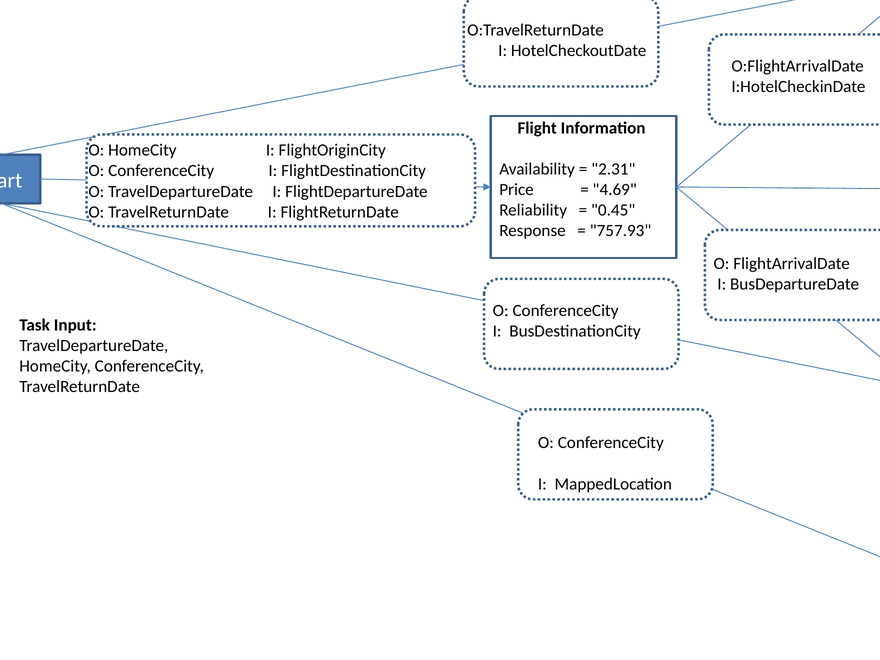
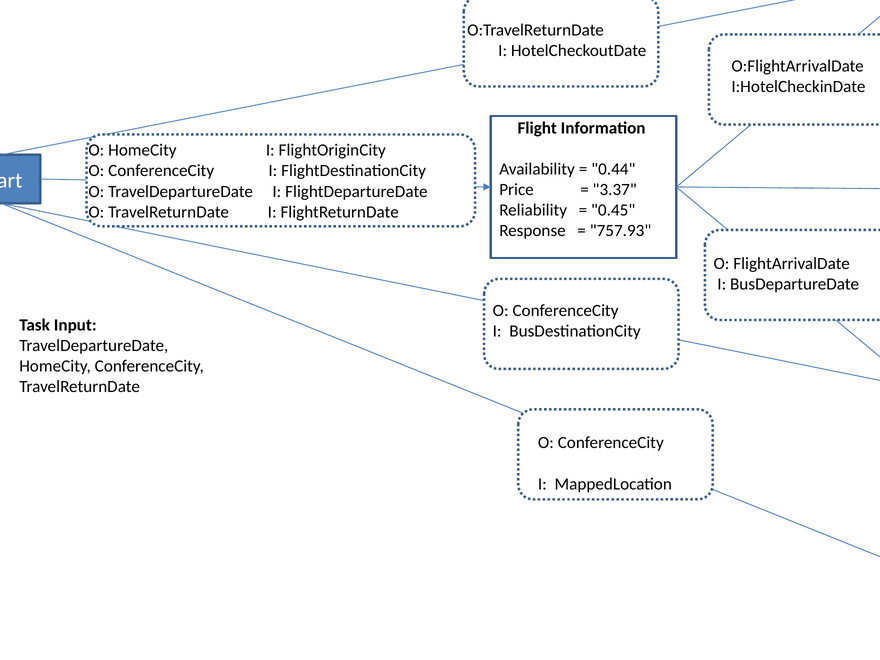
2.31: 2.31 -> 0.44 (613, 169)
4.69: 4.69 -> 3.37 (615, 190)
